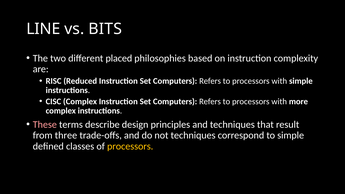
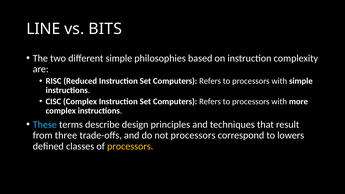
different placed: placed -> simple (119, 58)
These colour: pink -> light blue (45, 124)
not techniques: techniques -> processors (193, 135)
to simple: simple -> lowers (291, 135)
